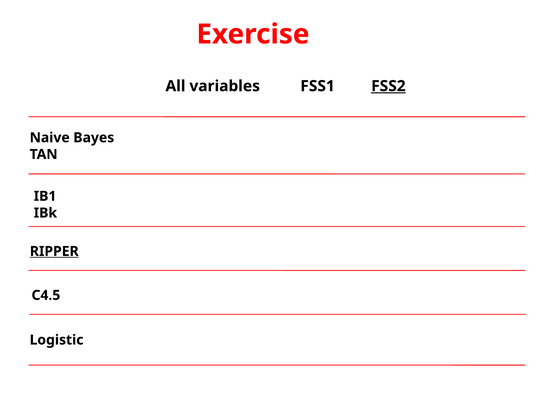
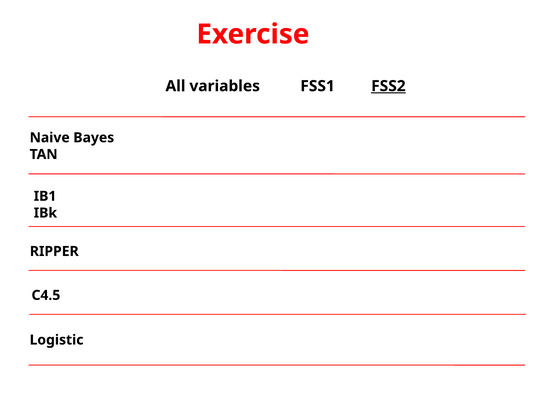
RIPPER underline: present -> none (54, 252)
